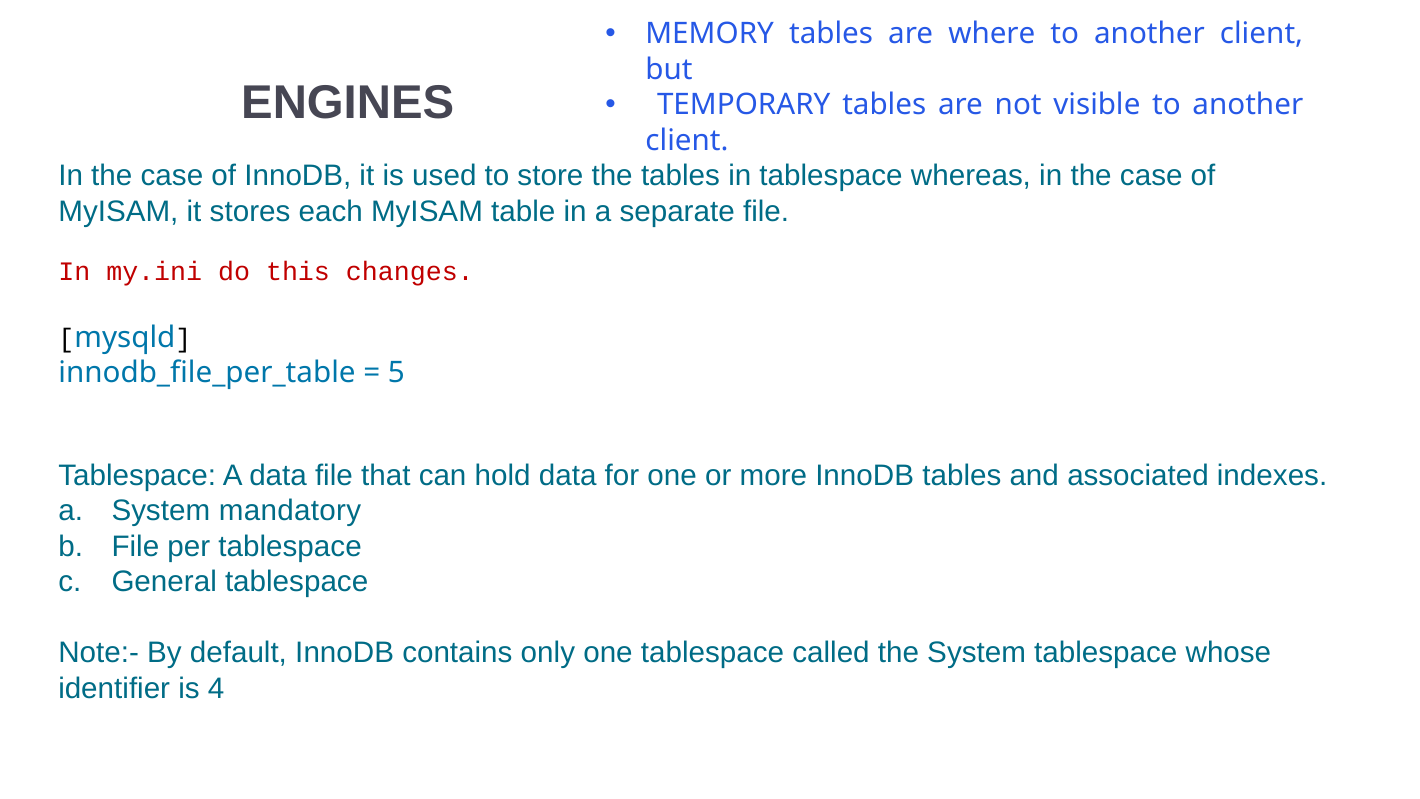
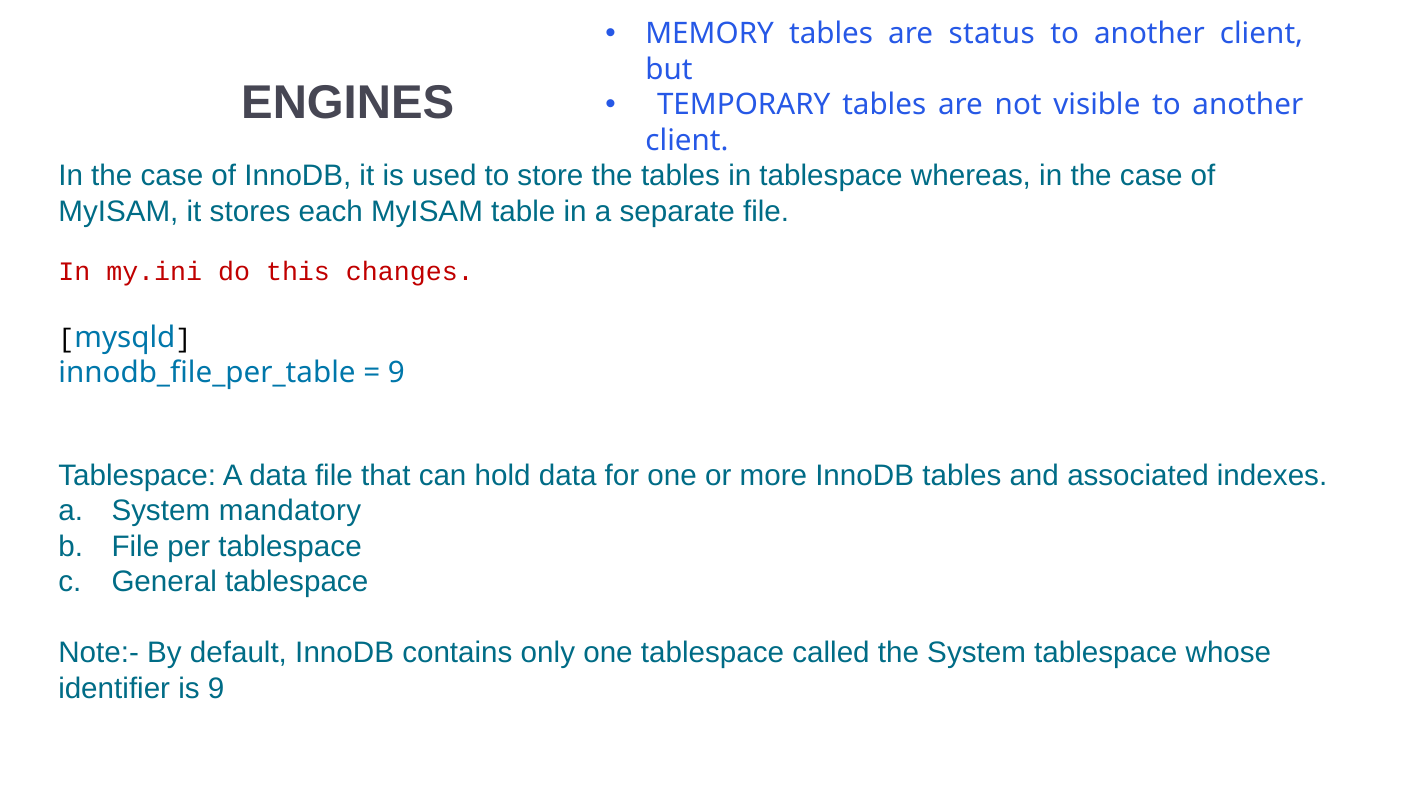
where: where -> status (992, 34)
5: 5 -> 9 (396, 373)
is 4: 4 -> 9 (216, 688)
